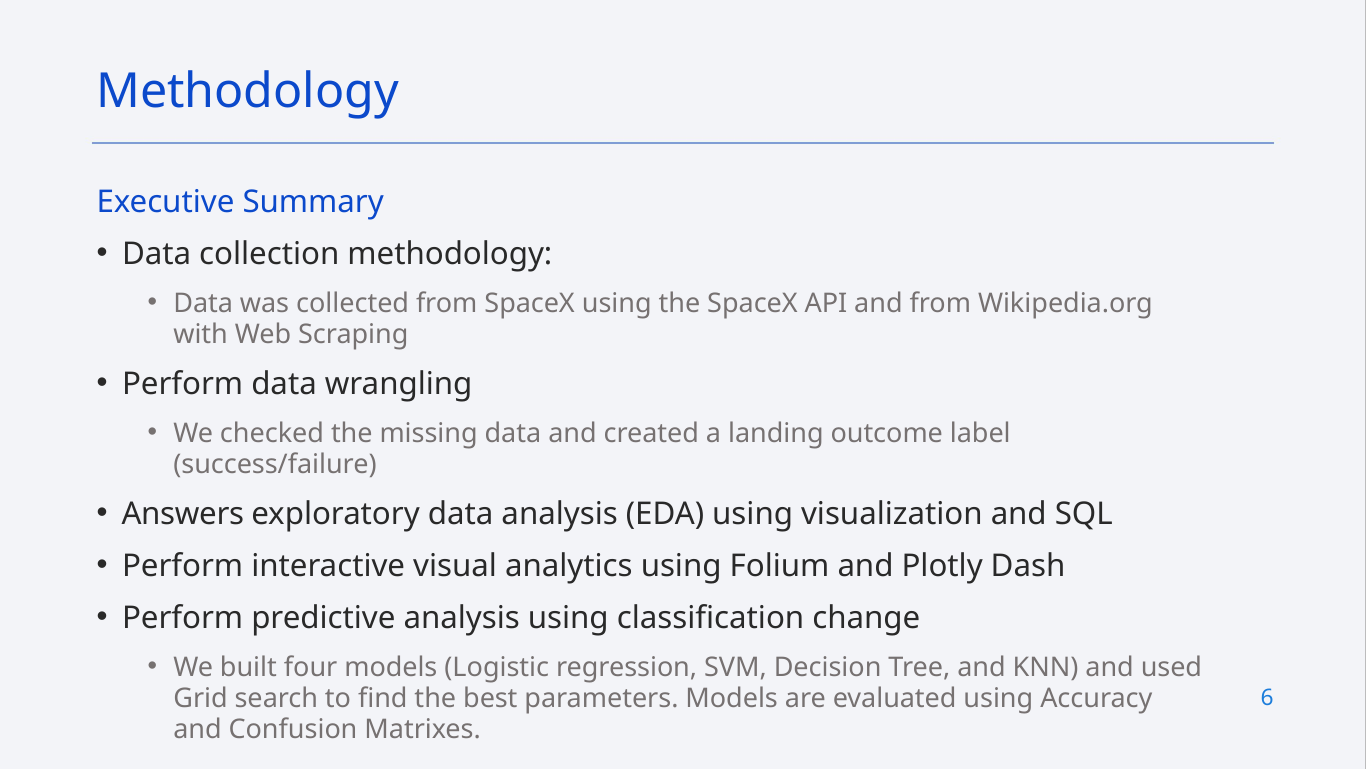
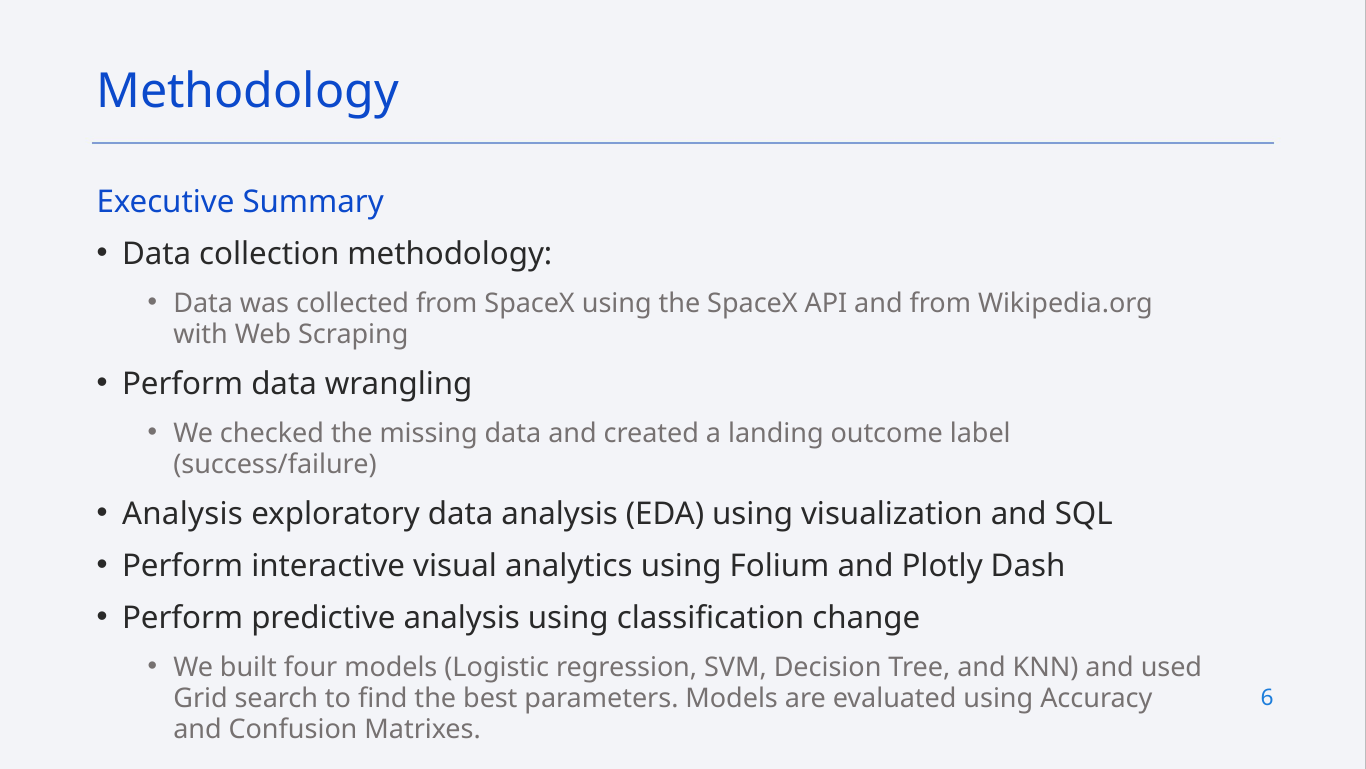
Answers: Answers -> Analysis (183, 514)
